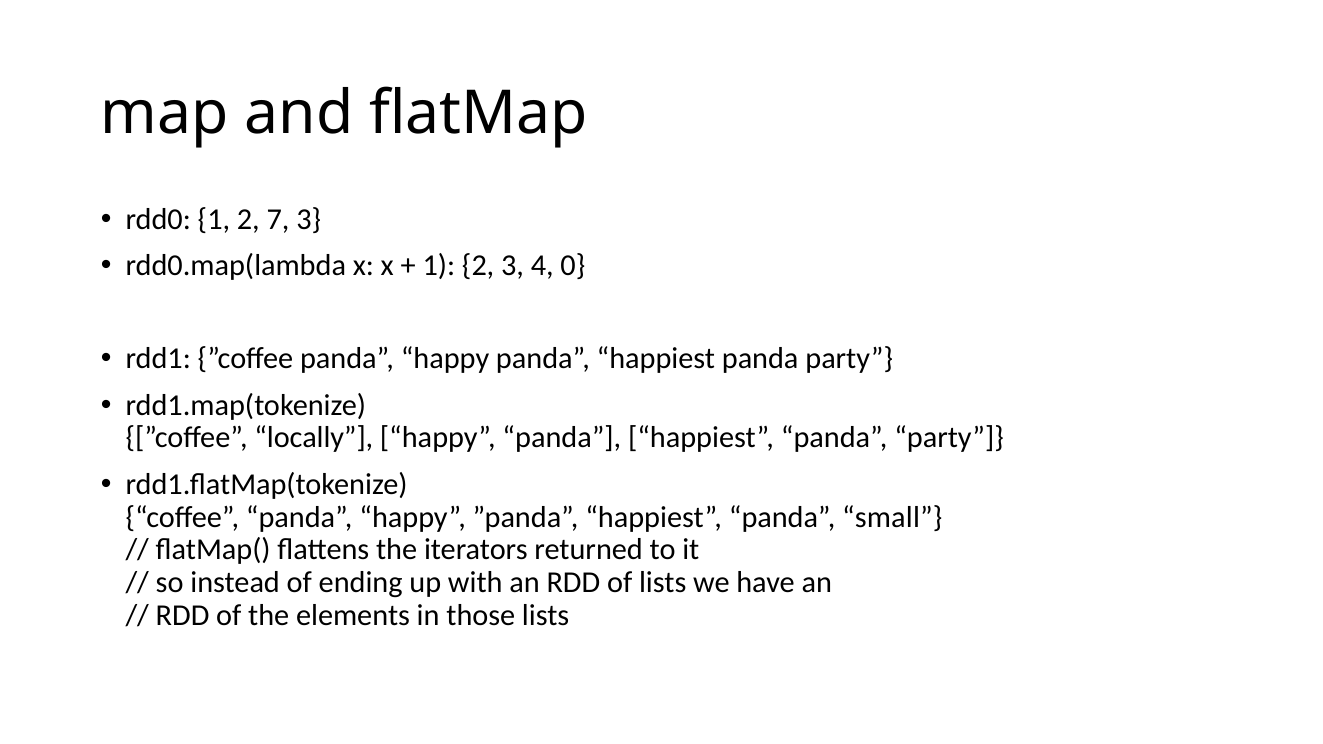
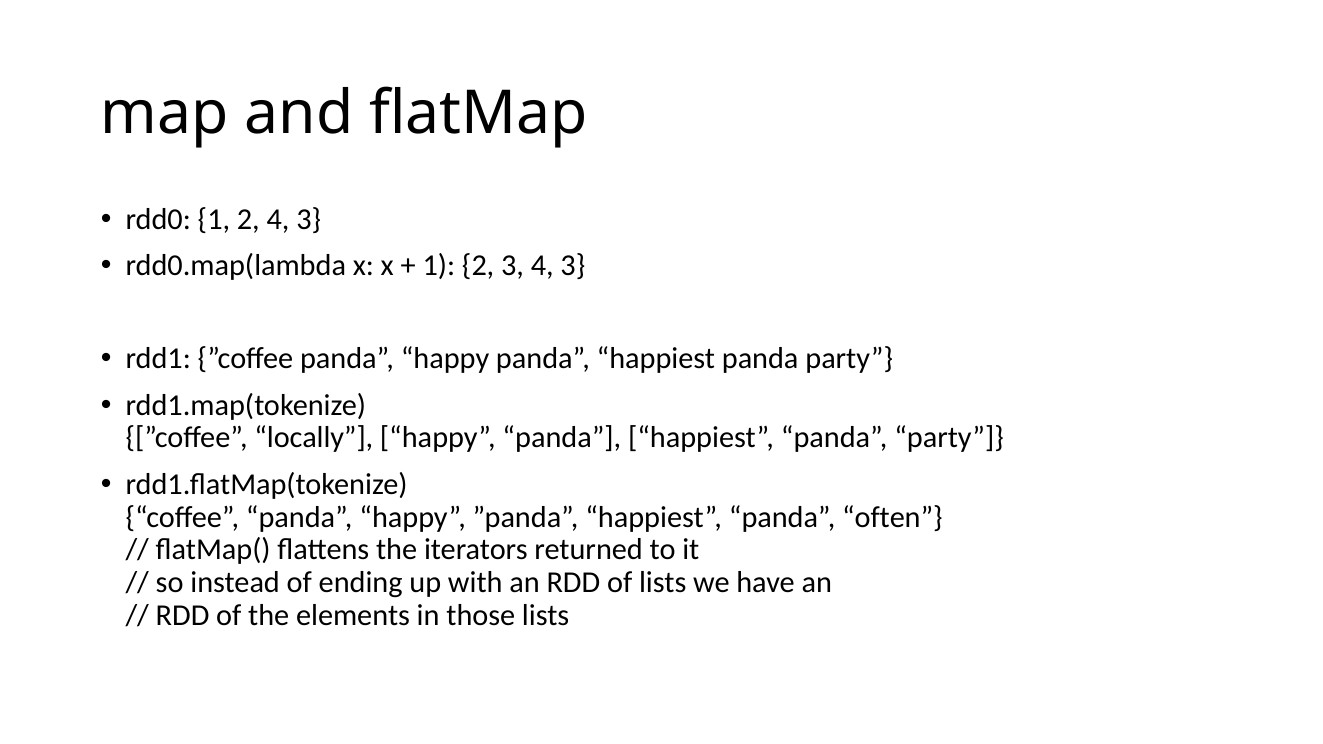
2 7: 7 -> 4 (278, 219)
3 4 0: 0 -> 3 (573, 266)
small: small -> often (892, 517)
